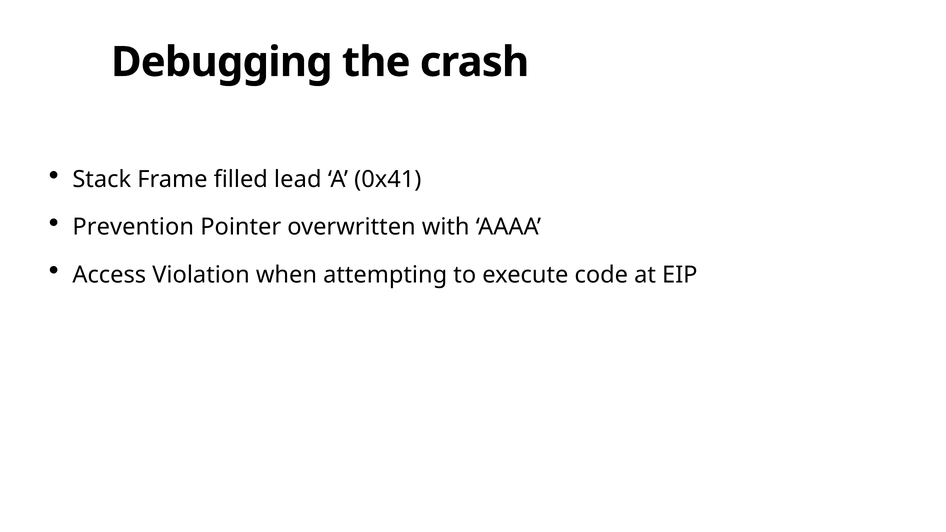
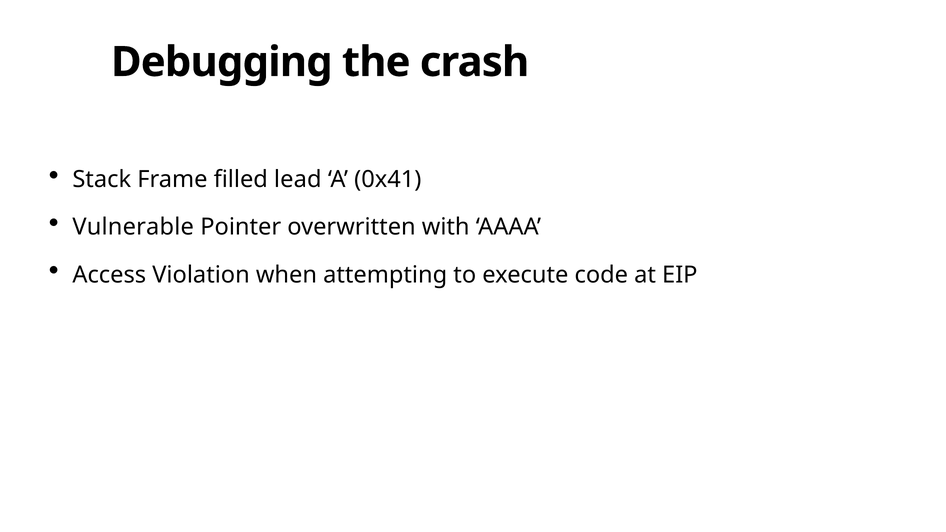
Prevention: Prevention -> Vulnerable (133, 227)
